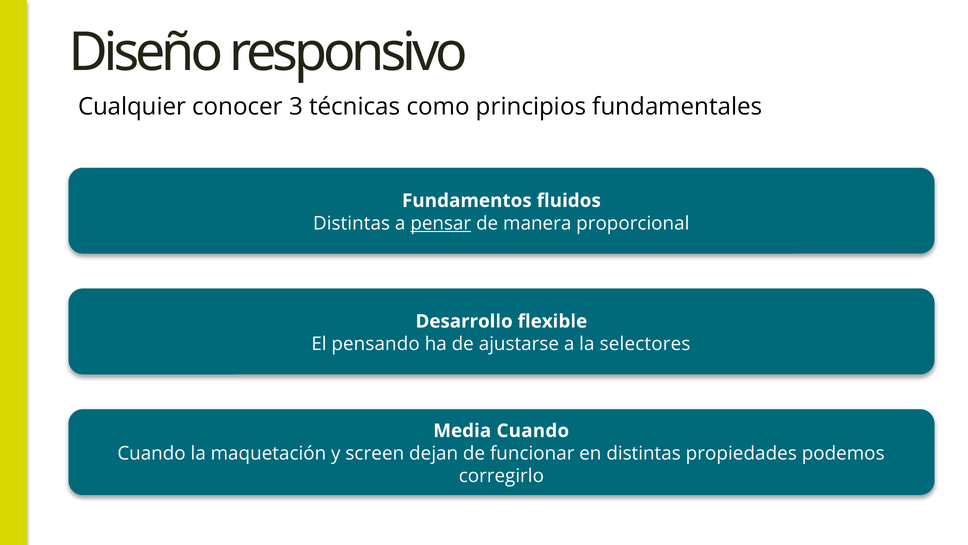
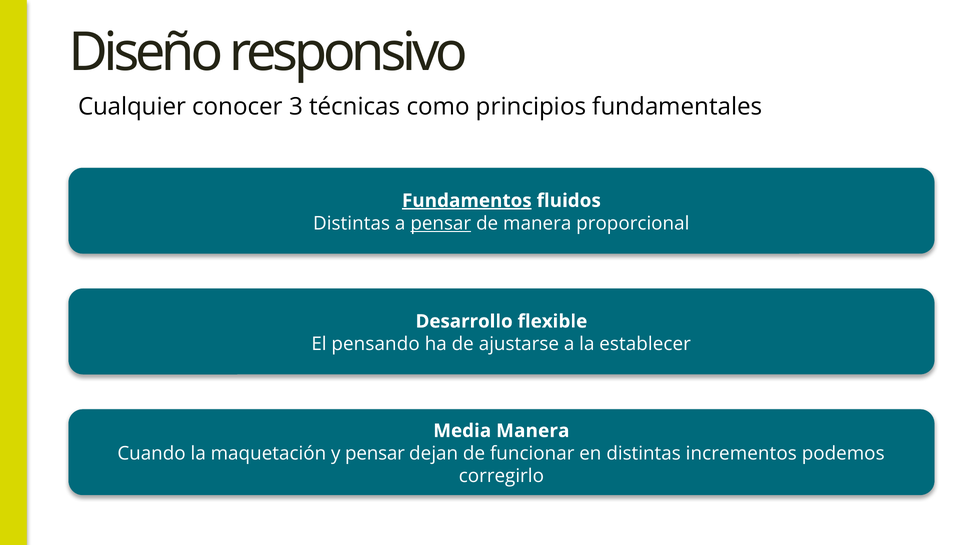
Fundamentos underline: none -> present (467, 200)
selectores: selectores -> establecer (645, 344)
Media Cuando: Cuando -> Manera (533, 430)
y screen: screen -> pensar (375, 453)
propiedades: propiedades -> incrementos (741, 453)
